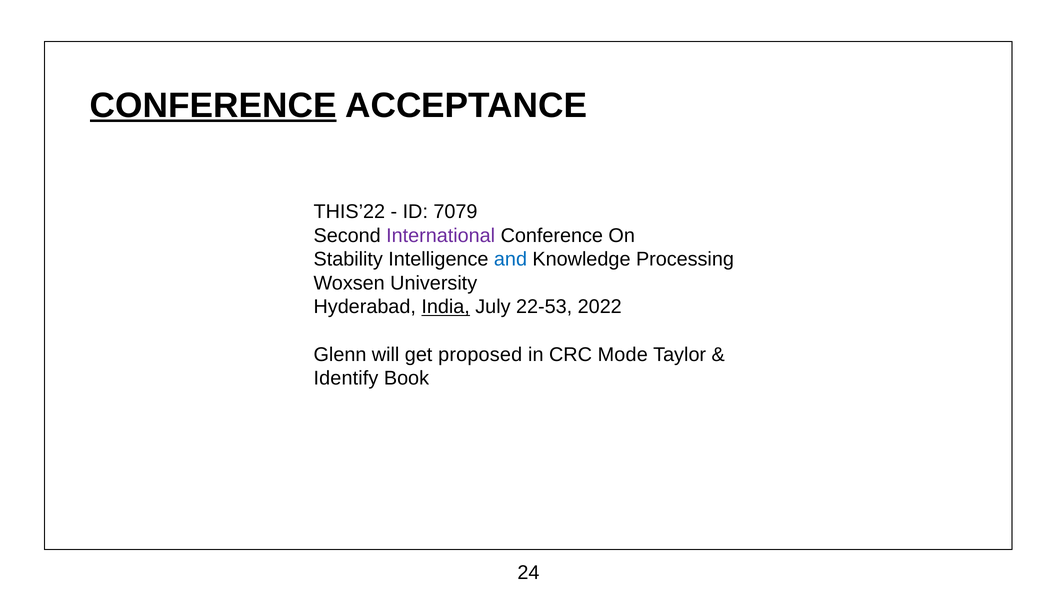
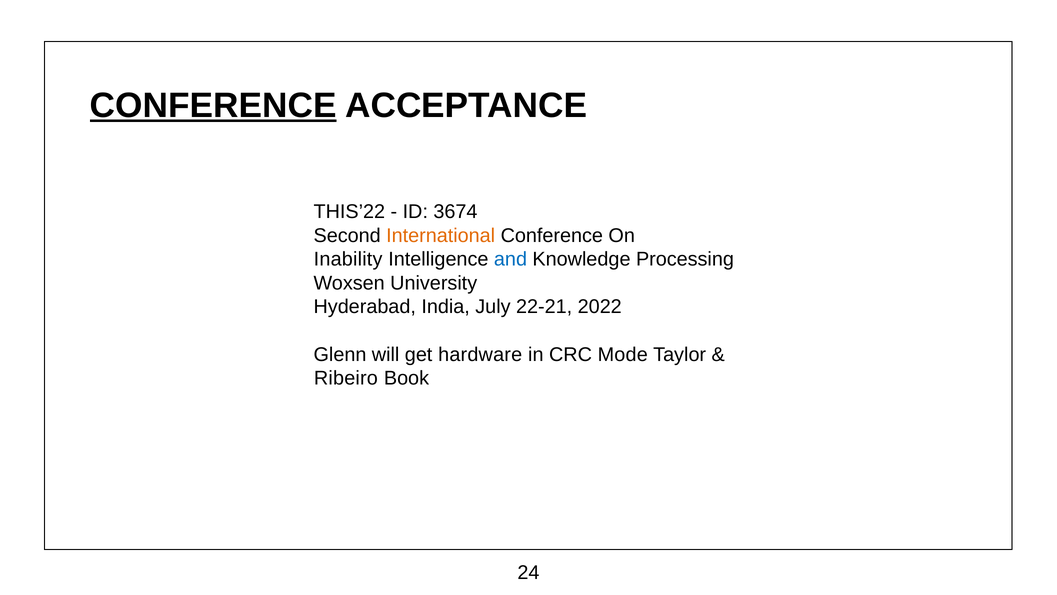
7079: 7079 -> 3674 (455, 212)
International colour: purple -> orange (441, 235)
Stability: Stability -> Inability (348, 259)
India underline: present -> none (446, 307)
22-53: 22-53 -> 22-21 (544, 307)
proposed: proposed -> hardware (480, 354)
Identify: Identify -> Ribeiro (346, 378)
